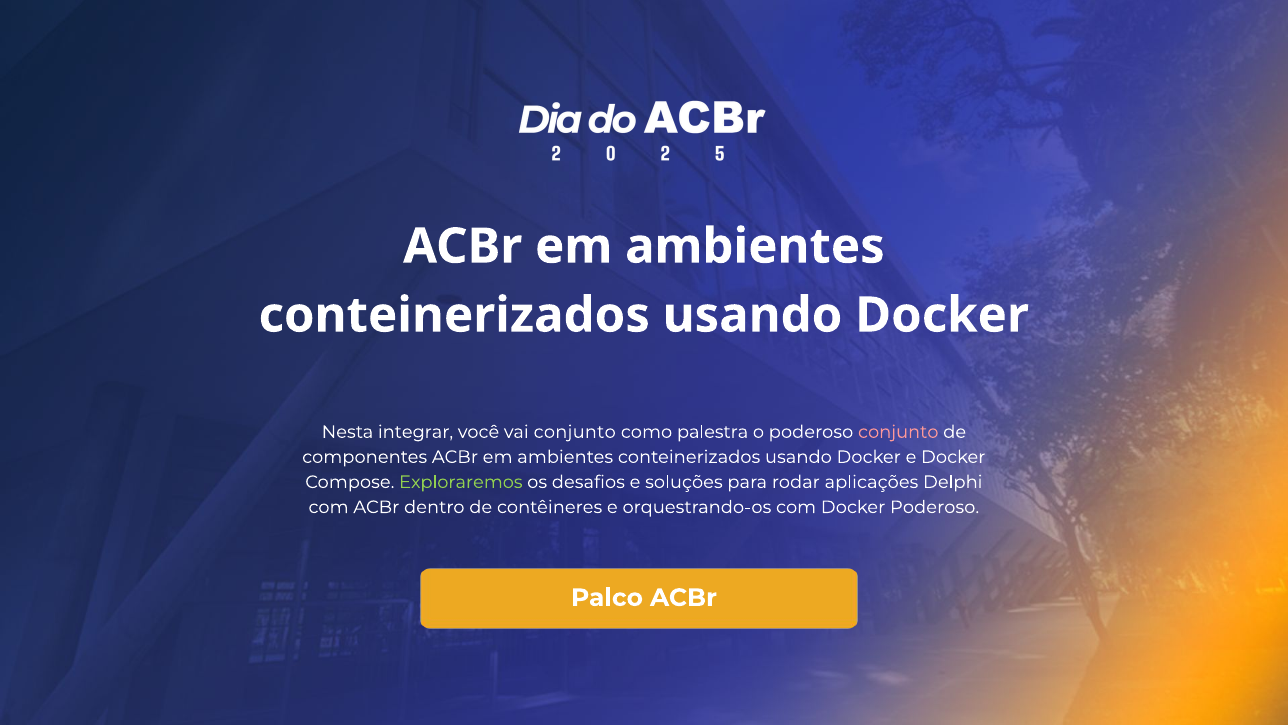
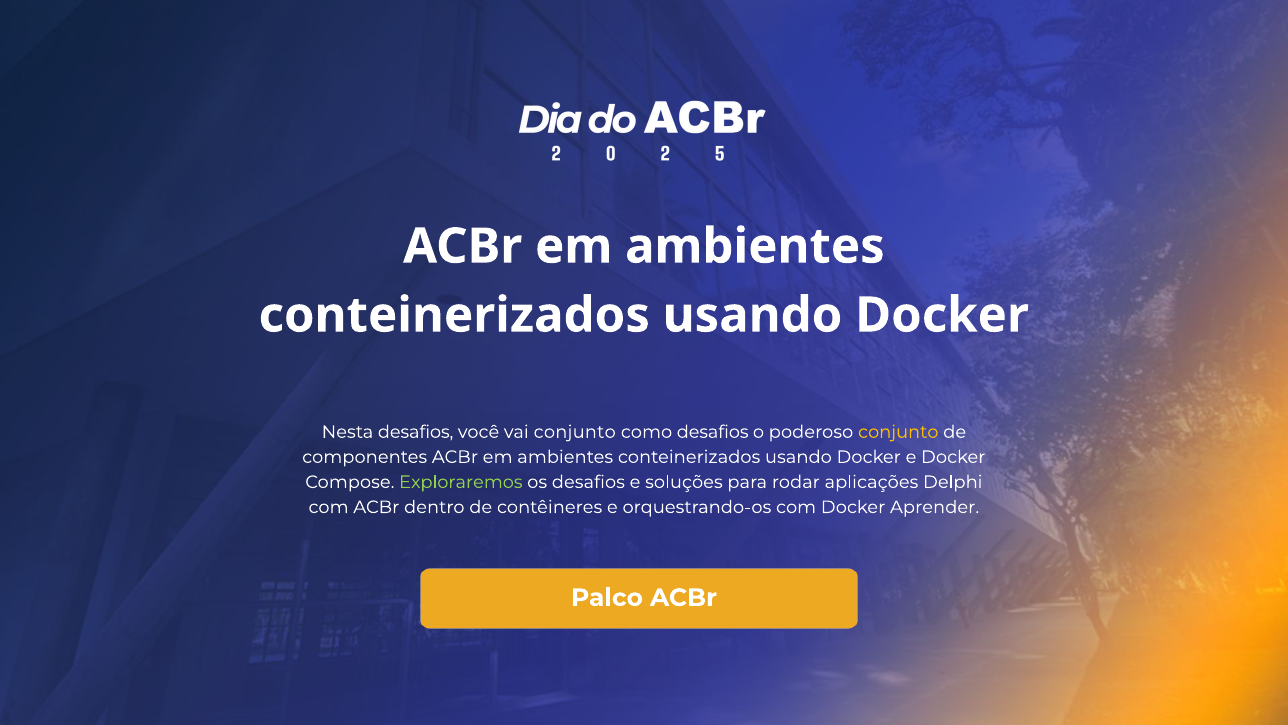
Nesta integrar: integrar -> desafios (416, 432)
como palestra: palestra -> desafios (713, 432)
conjunto colour: pink -> yellow (898, 432)
Docker Poderoso: Poderoso -> Aprender (935, 507)
